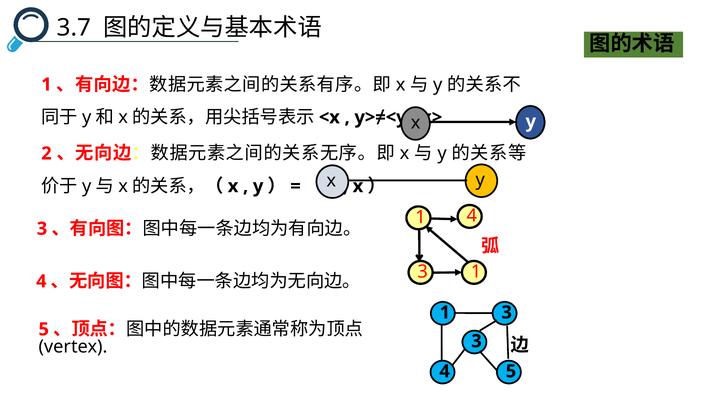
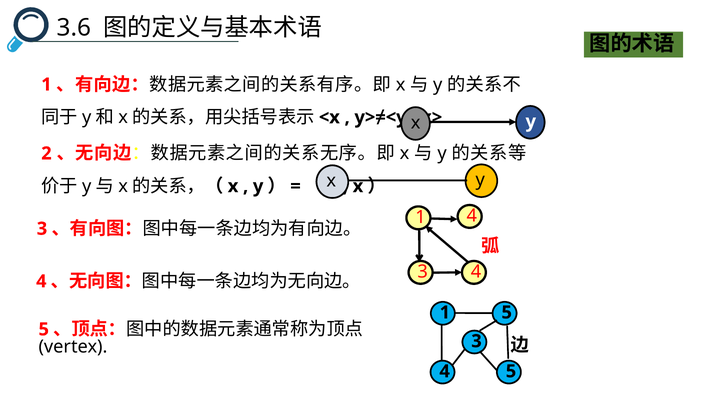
3.7: 3.7 -> 3.6 (74, 28)
3 1: 1 -> 4 (476, 272)
3: 3 -> 5 (507, 313)
